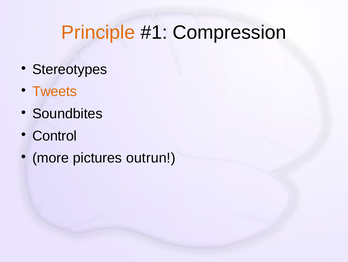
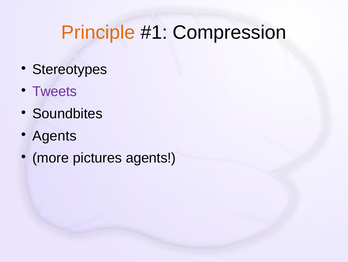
Tweets colour: orange -> purple (55, 91)
Control: Control -> Agents (54, 135)
pictures outrun: outrun -> agents (151, 158)
